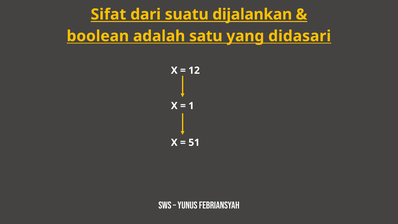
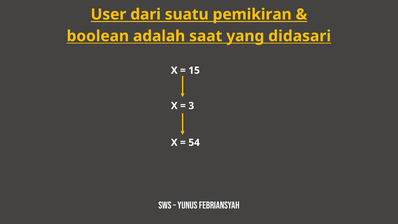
Sifat: Sifat -> User (108, 14)
dijalankan: dijalankan -> pemikiran (252, 14)
satu: satu -> saat (206, 36)
12: 12 -> 15 (194, 70)
1: 1 -> 3 (191, 106)
51: 51 -> 54 (194, 142)
